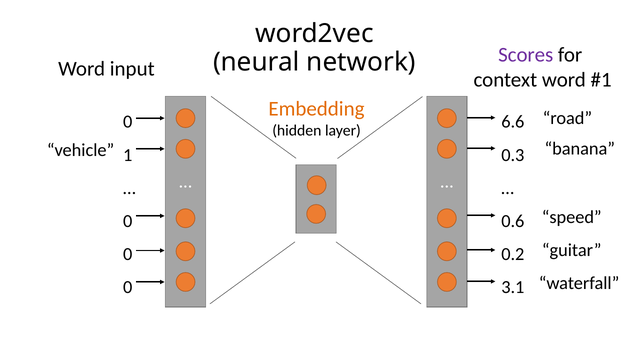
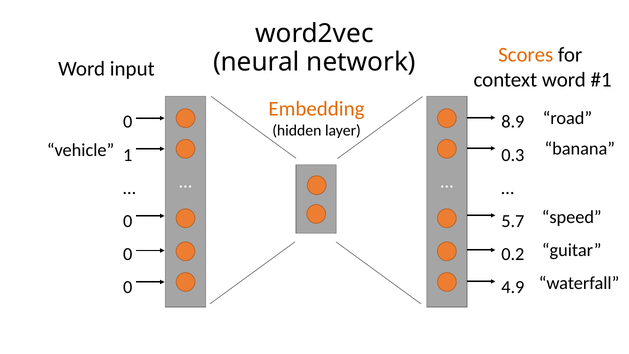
Scores colour: purple -> orange (526, 55)
6.6: 6.6 -> 8.9 (513, 122)
0.6: 0.6 -> 5.7 (513, 221)
3.1: 3.1 -> 4.9 (513, 287)
